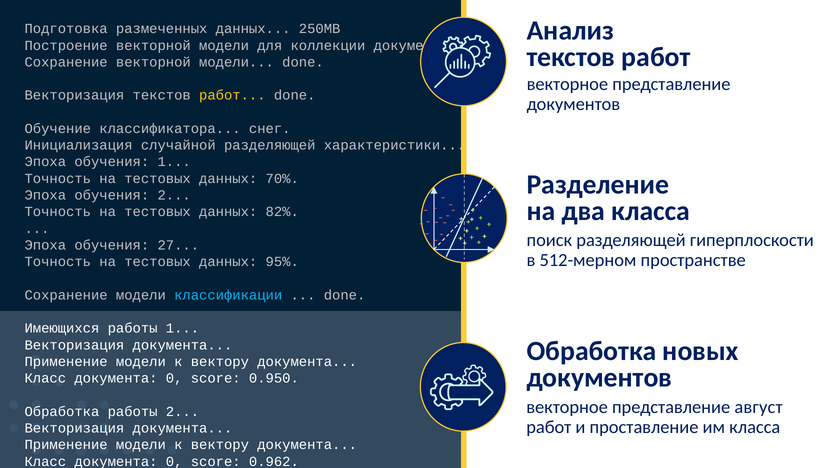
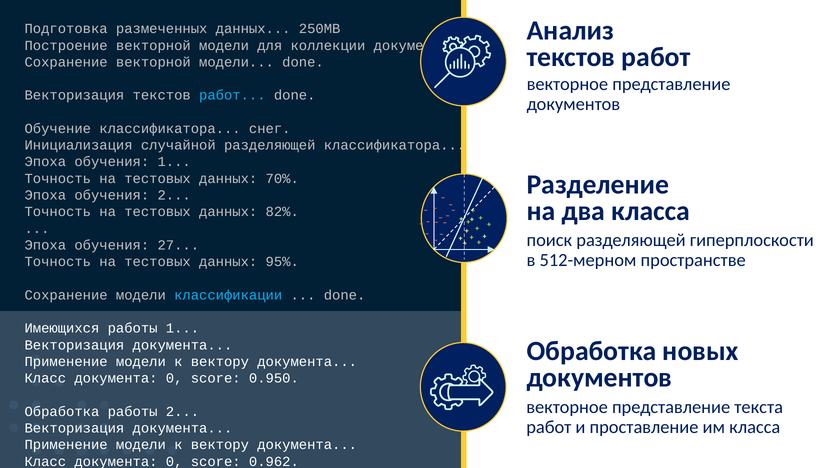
работ colour: yellow -> light blue (232, 95)
разделяющей характеристики: характеристики -> классификатора (394, 145)
август: август -> текста (759, 407)
